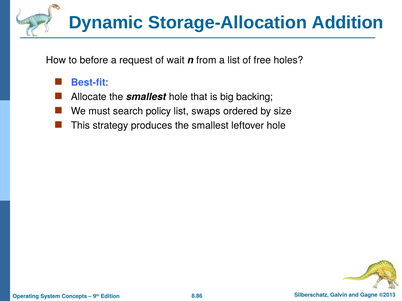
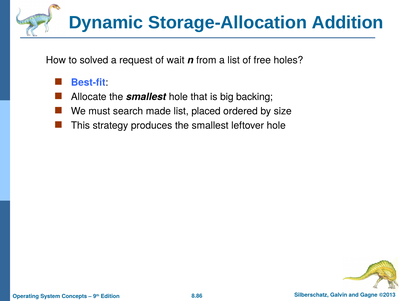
before: before -> solved (94, 60)
policy: policy -> made (158, 111)
swaps: swaps -> placed (206, 111)
